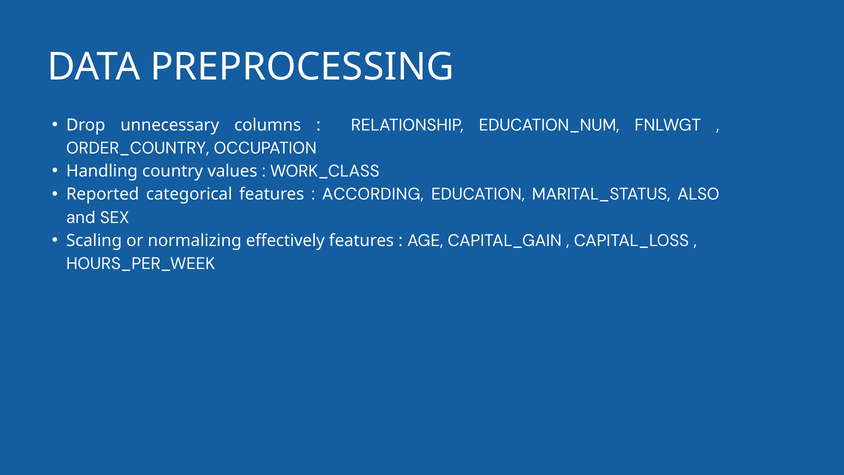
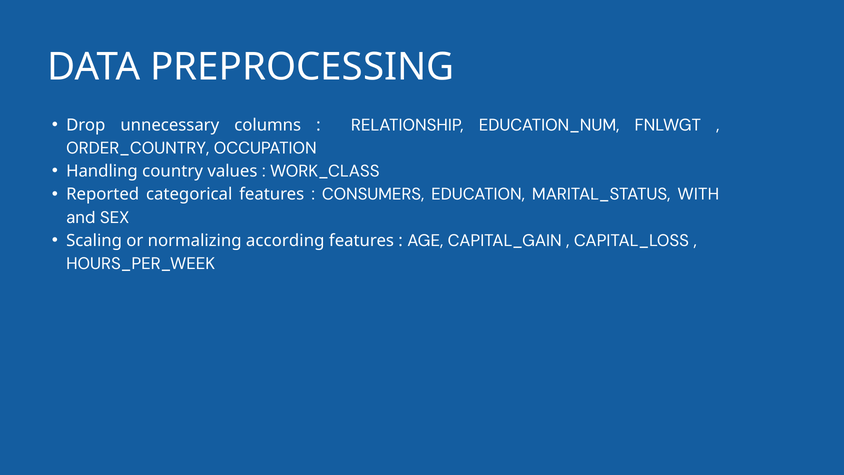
ACCORDING: ACCORDING -> CONSUMERS (373, 194)
ALSO: ALSO -> WITH (698, 194)
effectively: effectively -> according (285, 241)
